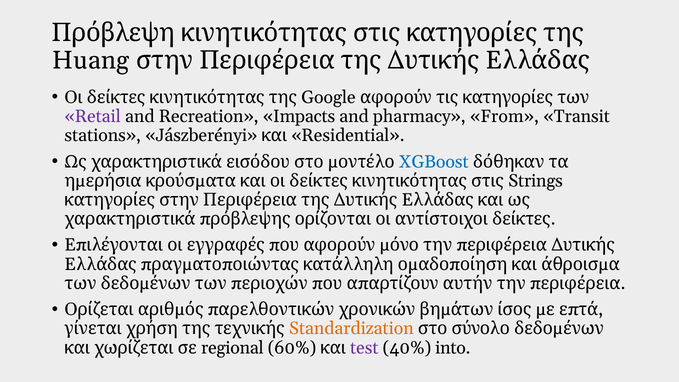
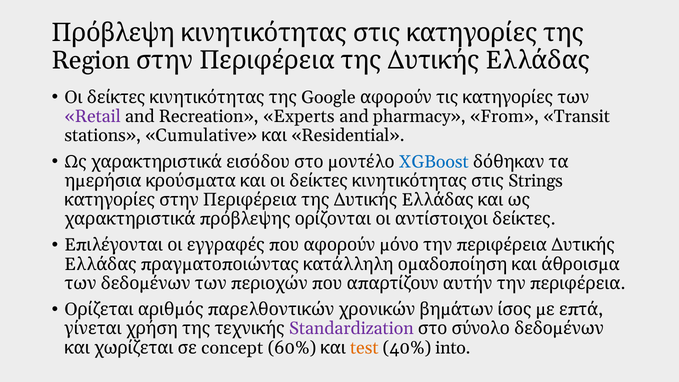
Huang: Huang -> Region (91, 60)
Impacts: Impacts -> Experts (299, 116)
Jászberényi: Jászberényi -> Cumulative (201, 136)
Standardization colour: orange -> purple (351, 329)
regional: regional -> concept (232, 348)
test colour: purple -> orange (364, 348)
